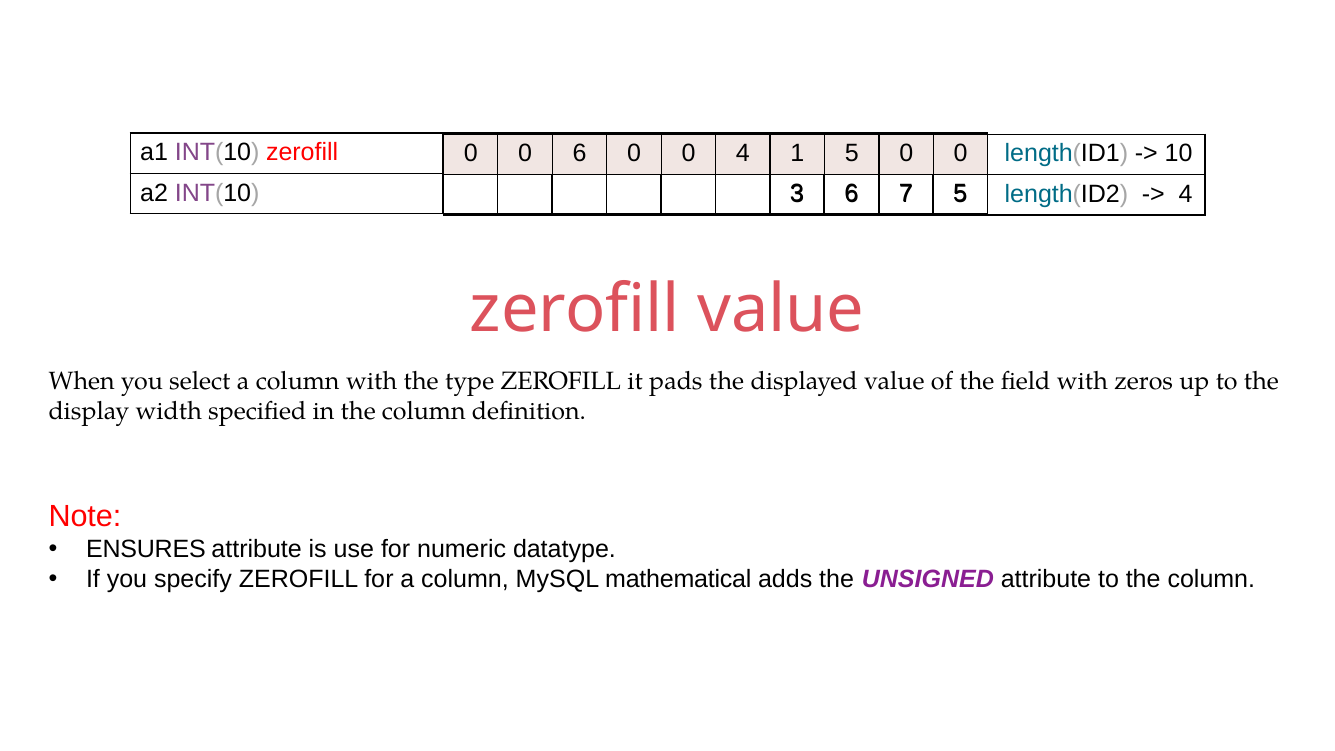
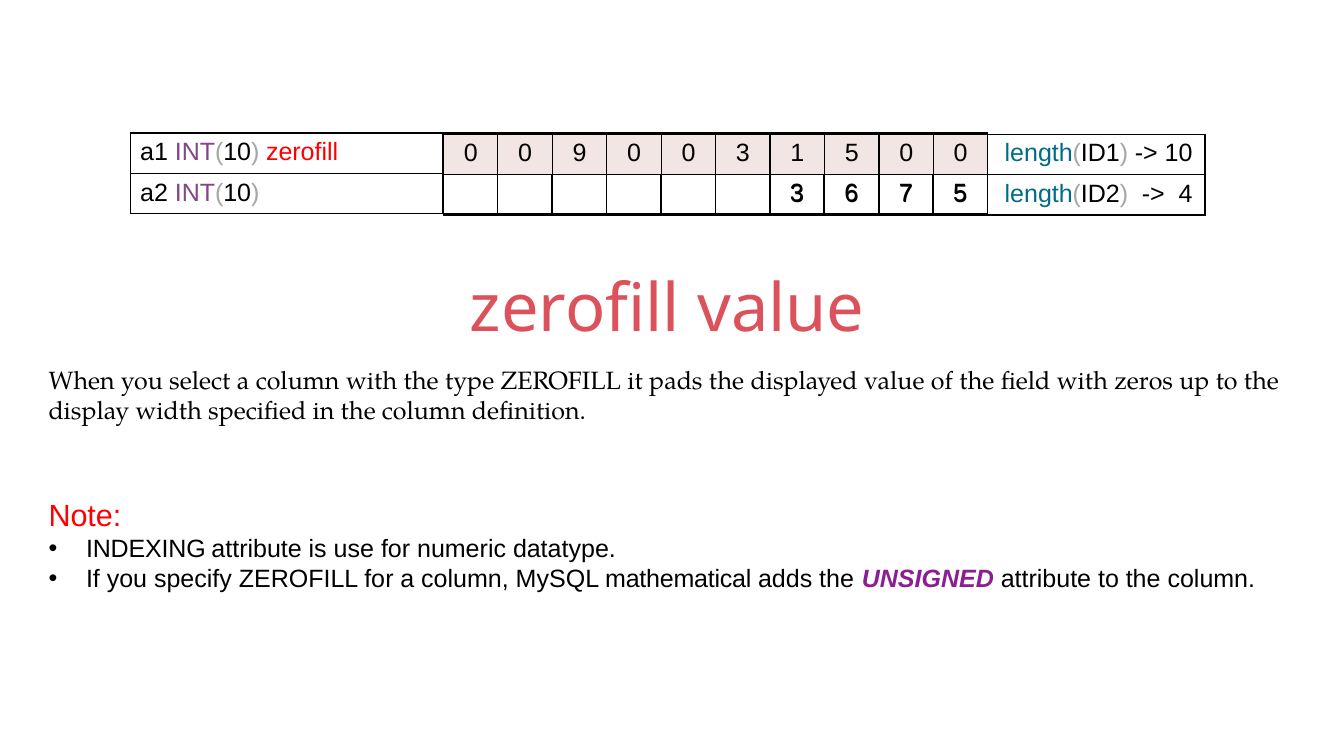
0 6: 6 -> 9 (580, 154)
0 4: 4 -> 3 (743, 154)
ENSURES: ENSURES -> INDEXING (146, 549)
